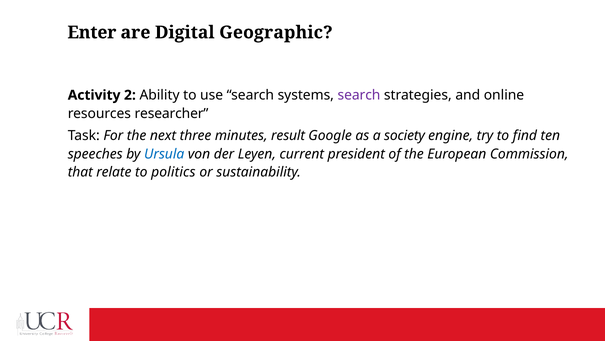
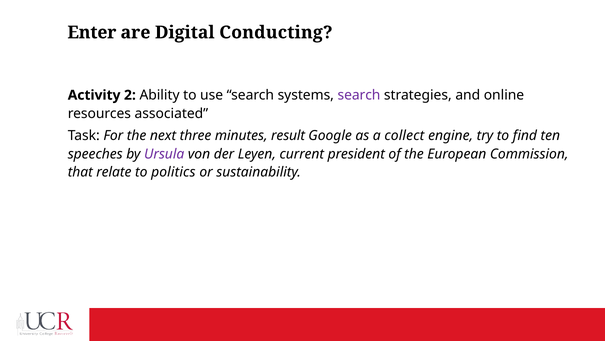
Geographic: Geographic -> Conducting (276, 32)
researcher: researcher -> associated (171, 113)
society: society -> collect (404, 135)
Ursula colour: blue -> purple (164, 154)
